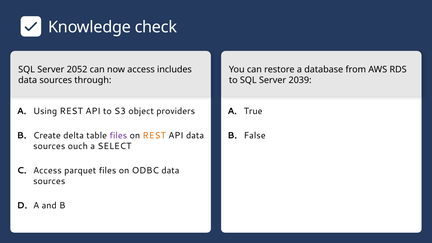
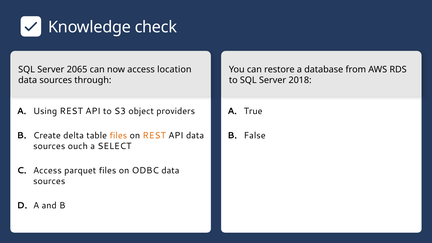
2052: 2052 -> 2065 (77, 70)
includes: includes -> location (174, 70)
2039: 2039 -> 2018 (300, 80)
files colour: purple -> orange (118, 135)
